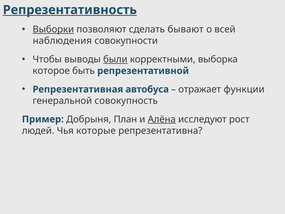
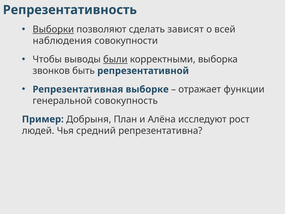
Репрезентативность underline: present -> none (70, 10)
бывают: бывают -> зависят (186, 29)
которое: которое -> звонков (51, 71)
автобуса: автобуса -> выборке (147, 89)
Алёна underline: present -> none (162, 119)
которые: которые -> средний (96, 131)
